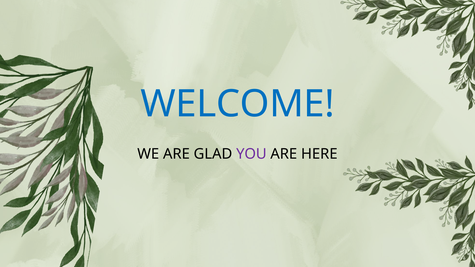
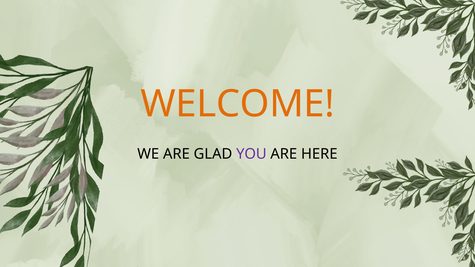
WELCOME colour: blue -> orange (238, 104)
